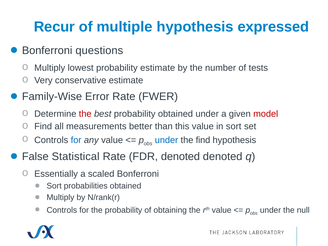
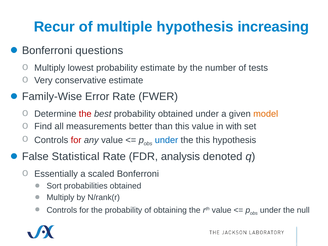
expressed: expressed -> increasing (273, 27)
model colour: red -> orange (266, 114)
in sort: sort -> with (234, 126)
for colour: blue -> red (76, 140)
the find: find -> this (203, 140)
FDR denoted: denoted -> analysis (180, 157)
